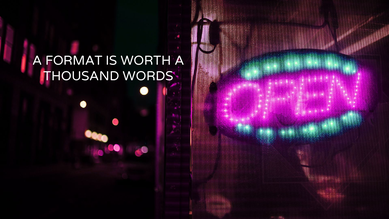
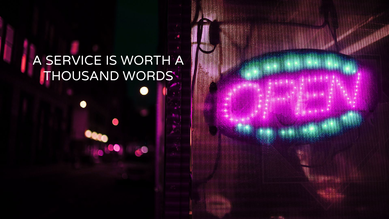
FORMAT: FORMAT -> SERVICE (74, 60)
